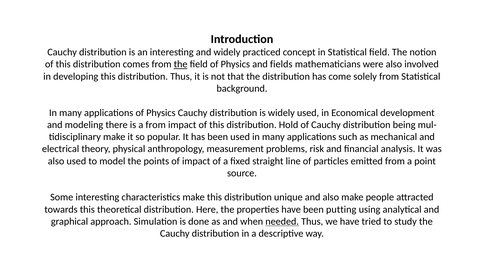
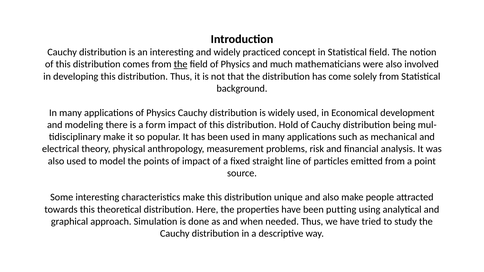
fields: fields -> much (281, 64)
a from: from -> form (156, 125)
needed underline: present -> none (282, 222)
